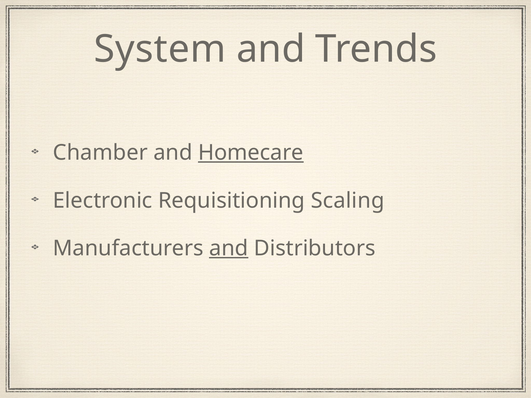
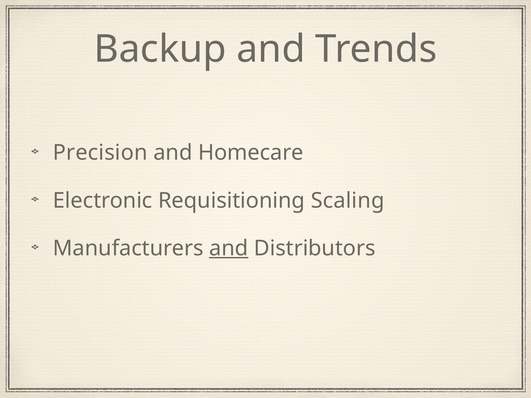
System: System -> Backup (160, 49)
Chamber: Chamber -> Precision (100, 153)
Homecare underline: present -> none (251, 153)
